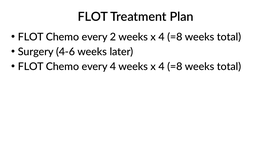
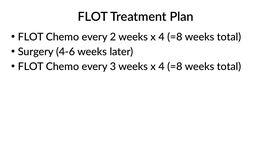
every 4: 4 -> 3 (113, 67)
